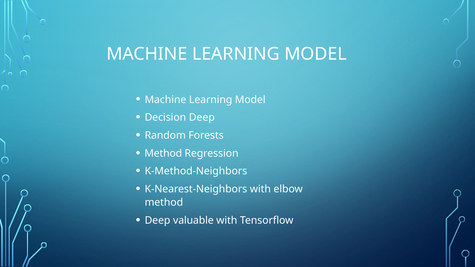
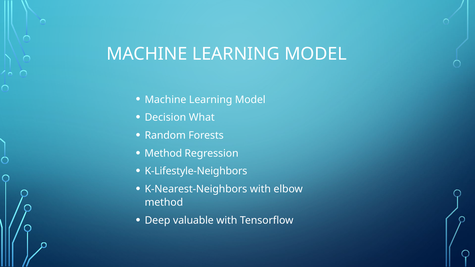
Decision Deep: Deep -> What (202, 118)
K-Method-Neighbors: K-Method-Neighbors -> K-Lifestyle-Neighbors (196, 171)
